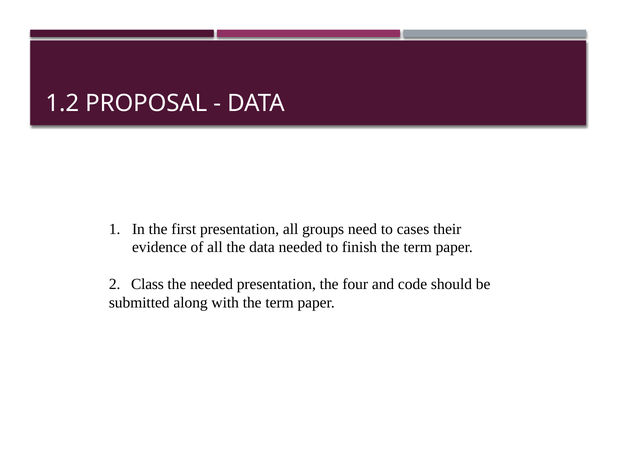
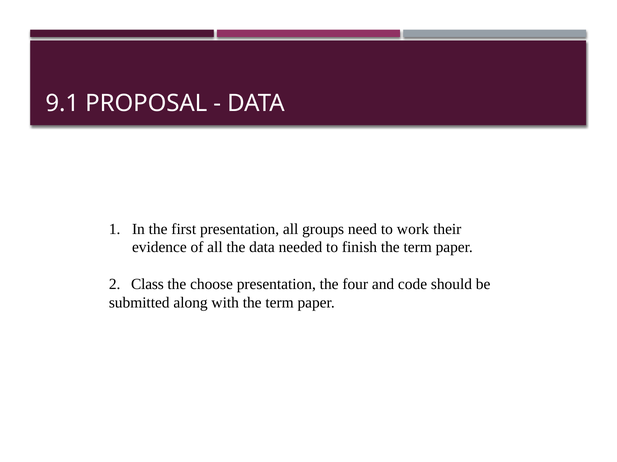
1.2: 1.2 -> 9.1 (62, 104)
cases: cases -> work (413, 229)
the needed: needed -> choose (212, 285)
